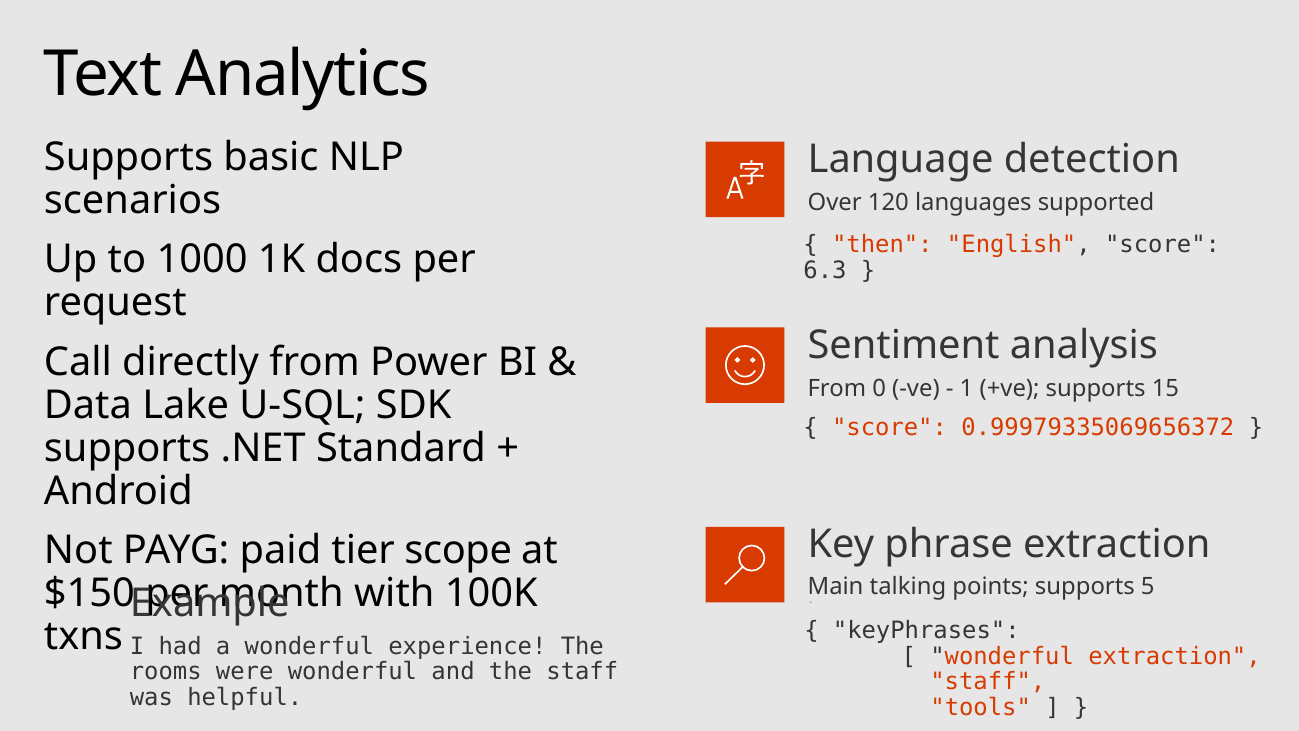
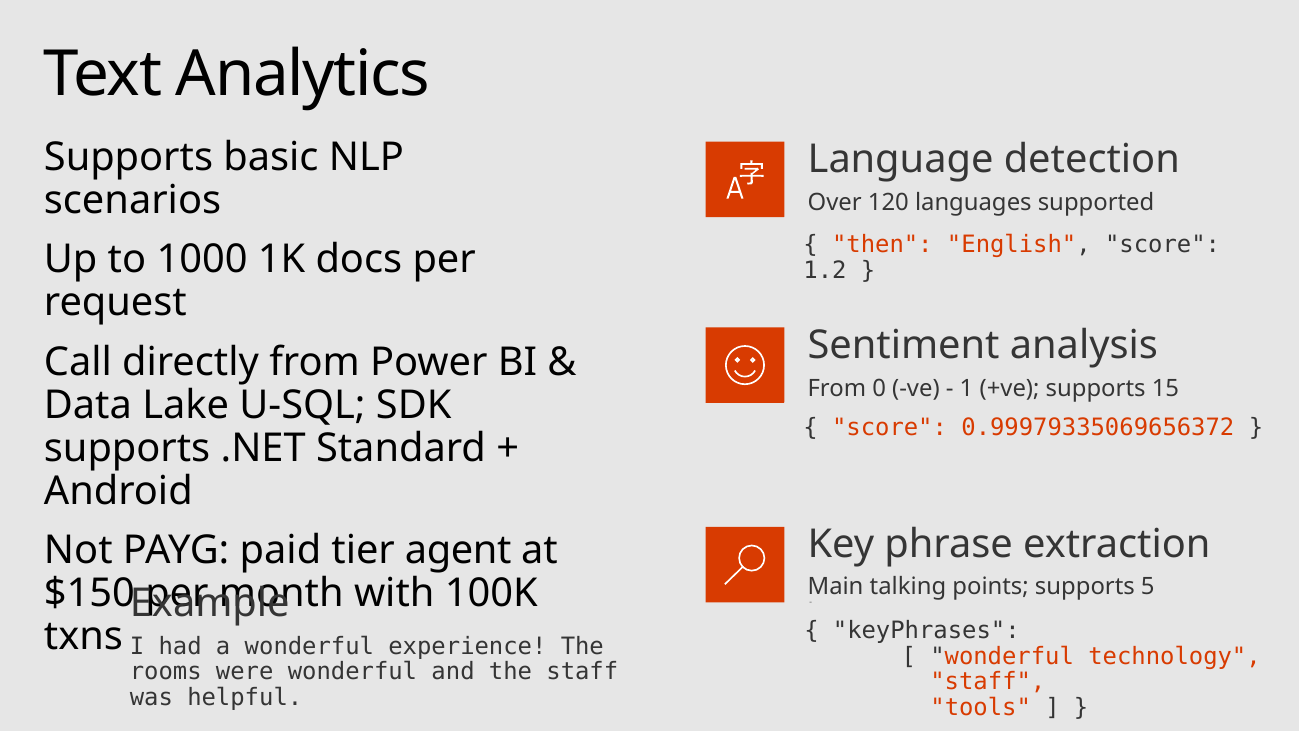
6.3: 6.3 -> 1.2 (825, 270)
scope: scope -> agent (458, 550)
wonderful extraction: extraction -> technology (1175, 656)
